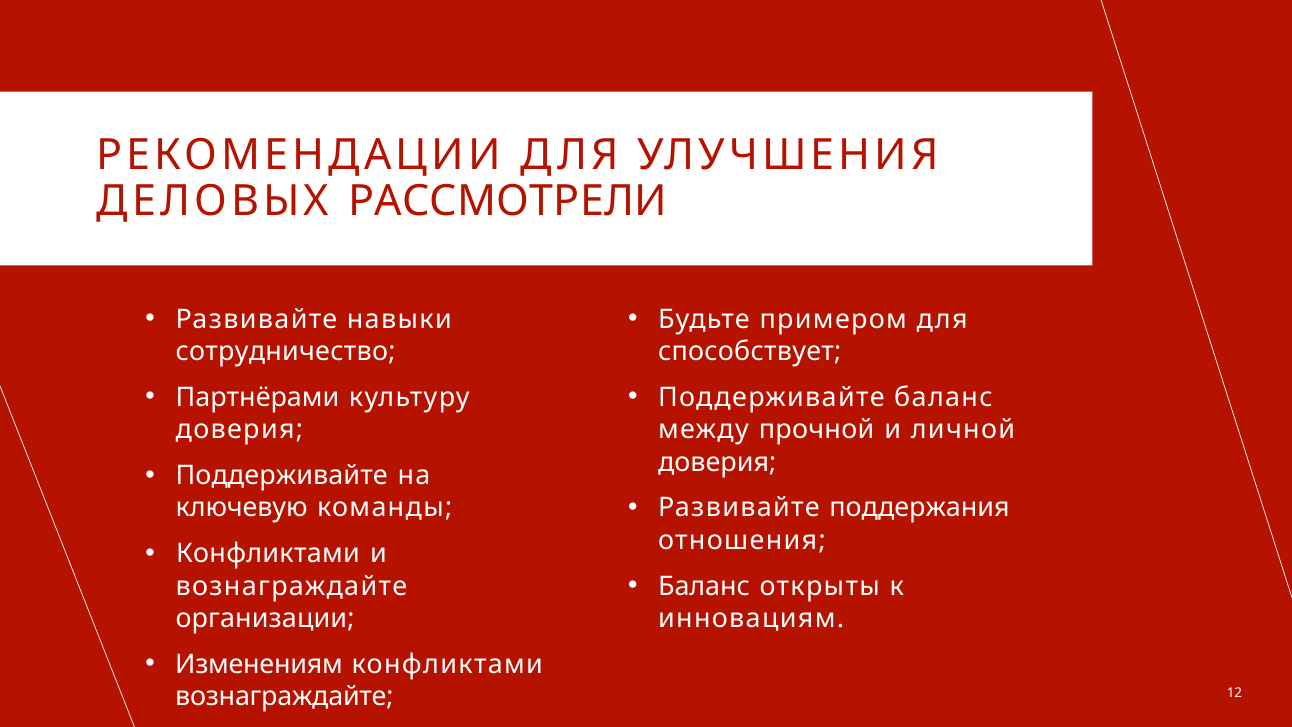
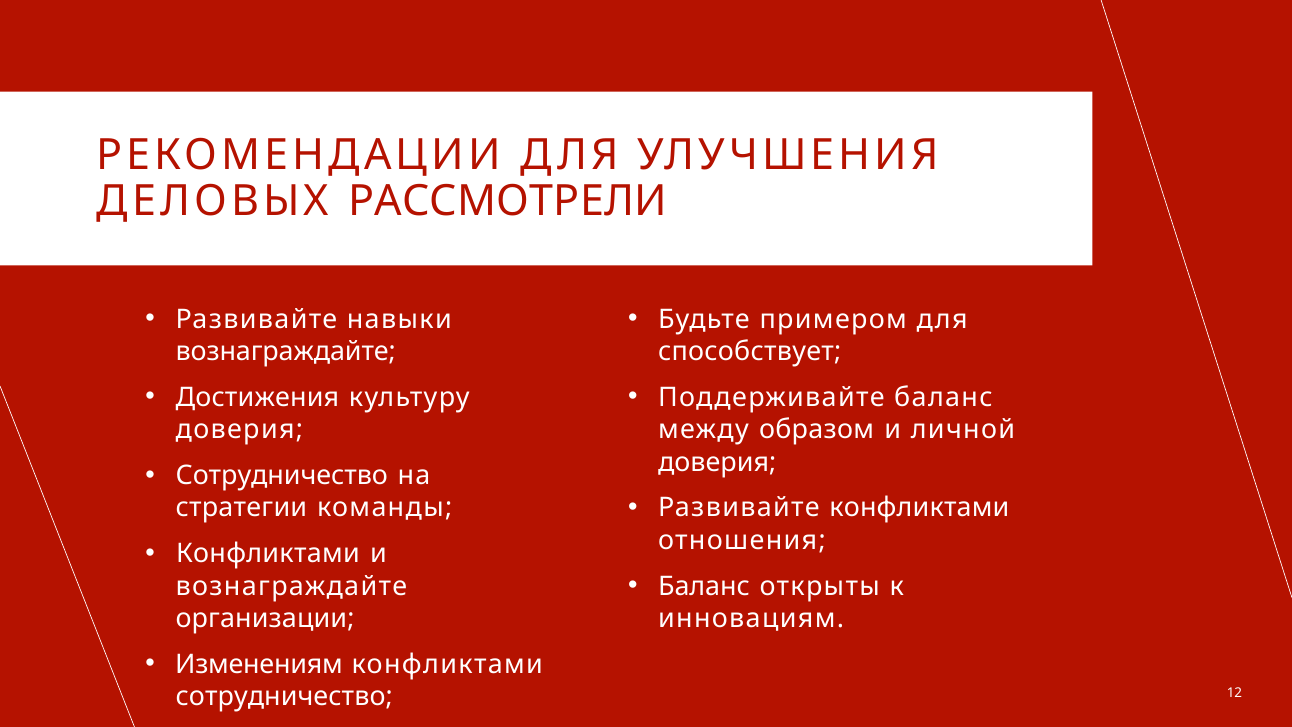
сотрудничество: сотрудничество -> вознаграждайте (286, 352)
Партнёрами: Партнёрами -> Достижения (257, 397)
прочной: прочной -> образом (817, 430)
Поддерживайте: Поддерживайте -> Сотрудничество (282, 476)
Развивайте поддержания: поддержания -> конфликтами (919, 508)
ключевую: ключевую -> стратегии (241, 508)
вознаграждайте: вознаграждайте -> сотрудничество (284, 696)
